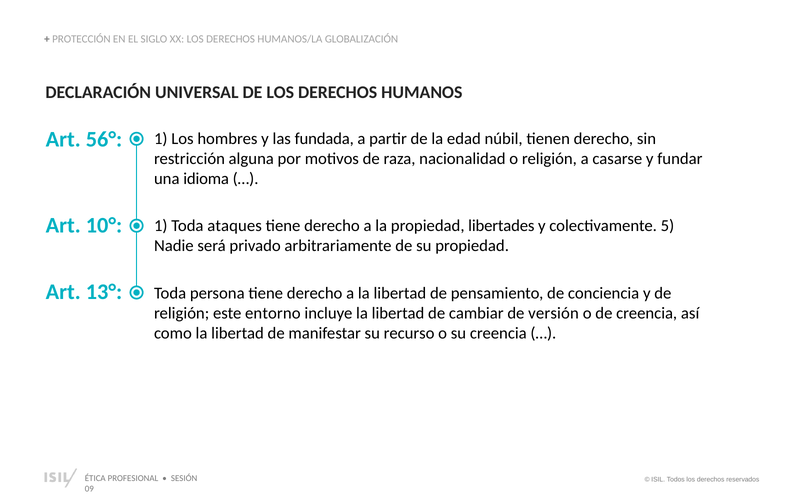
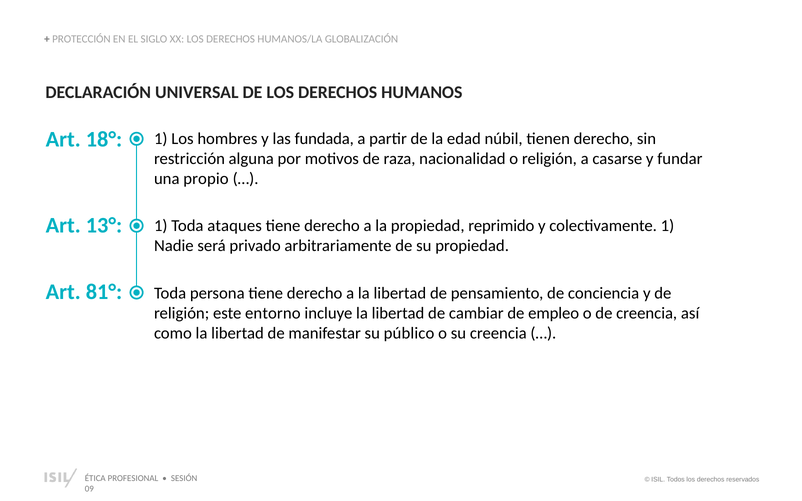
56°: 56° -> 18° (104, 139)
idioma: idioma -> propio (206, 179)
10°: 10° -> 13° (104, 226)
libertades: libertades -> reprimido (501, 226)
colectivamente 5: 5 -> 1 (667, 226)
13°: 13° -> 81° (104, 292)
versión: versión -> empleo (554, 313)
recurso: recurso -> público (409, 333)
